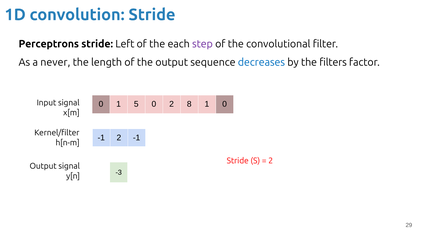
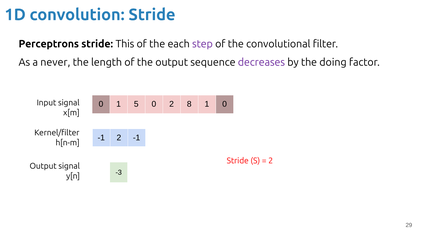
Left: Left -> This (125, 44)
decreases colour: blue -> purple (261, 62)
filters: filters -> doing (333, 62)
